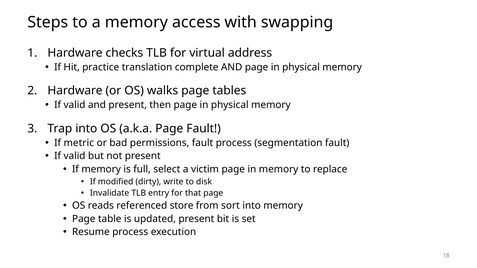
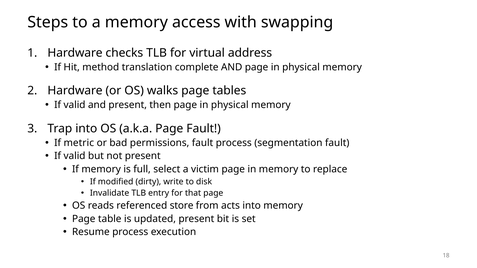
practice: practice -> method (101, 67)
sort: sort -> acts (230, 206)
